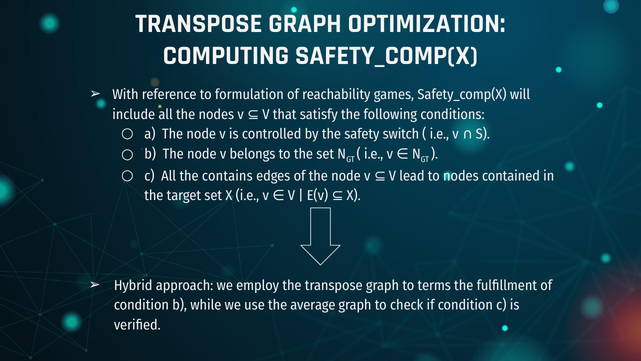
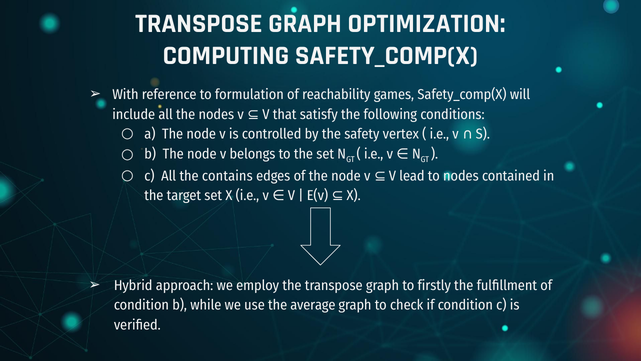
switch: switch -> vertex (401, 134)
terms: terms -> firstly (434, 285)
